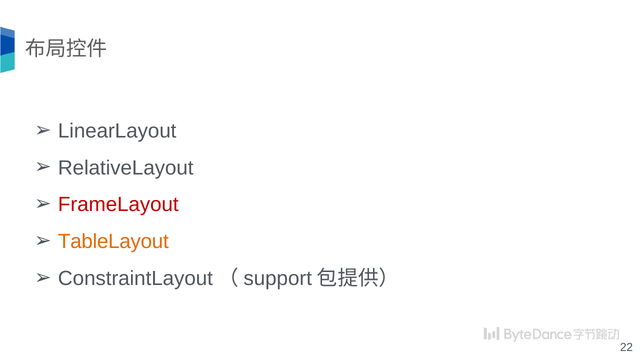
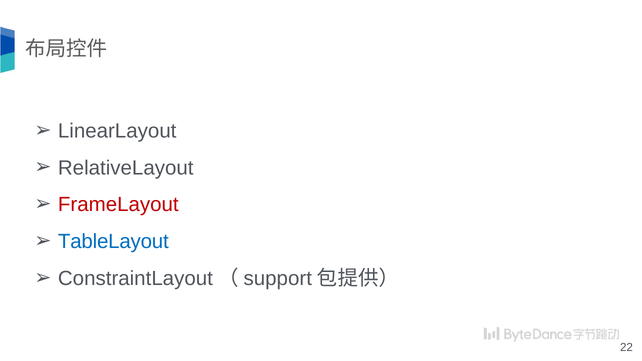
TableLayout colour: orange -> blue (113, 242)
